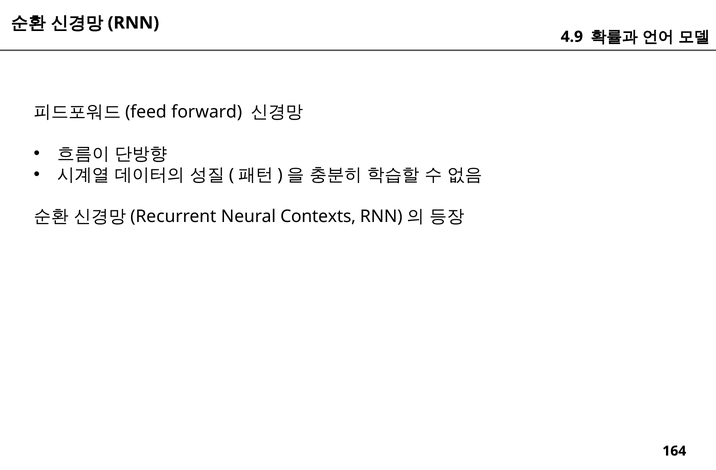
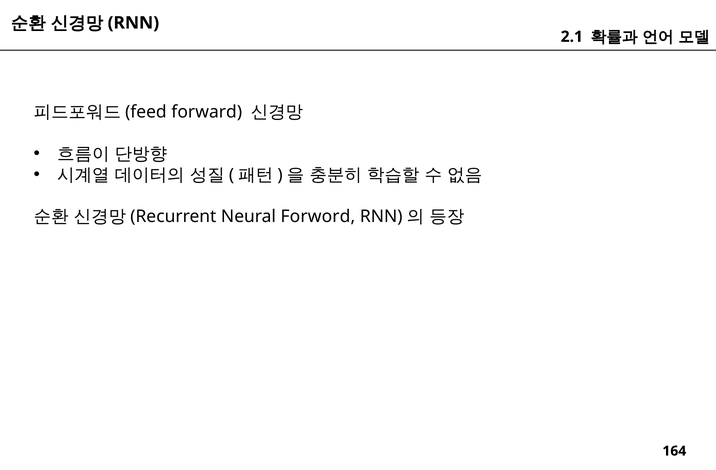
4.9: 4.9 -> 2.1 (572, 37)
Contexts: Contexts -> Forword (318, 217)
